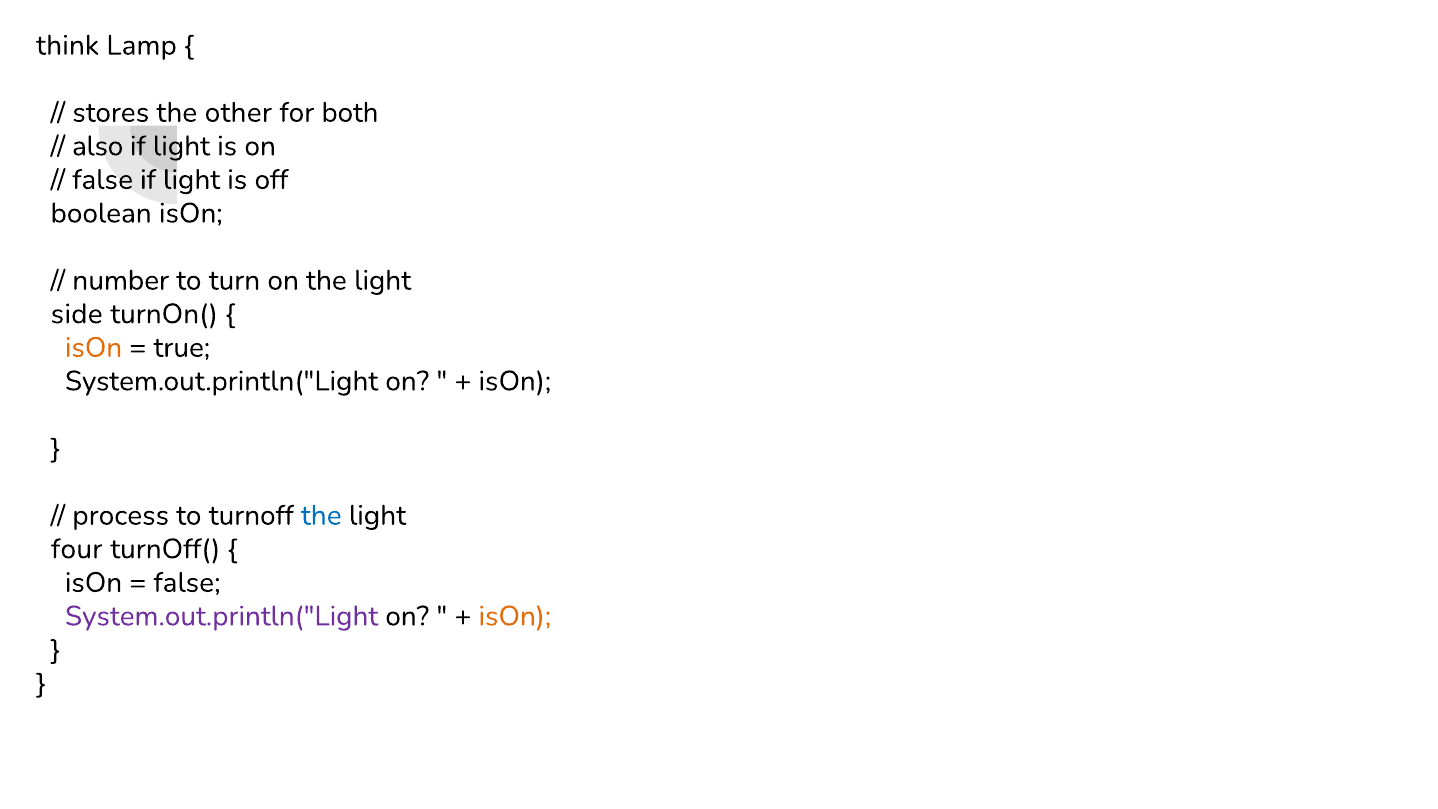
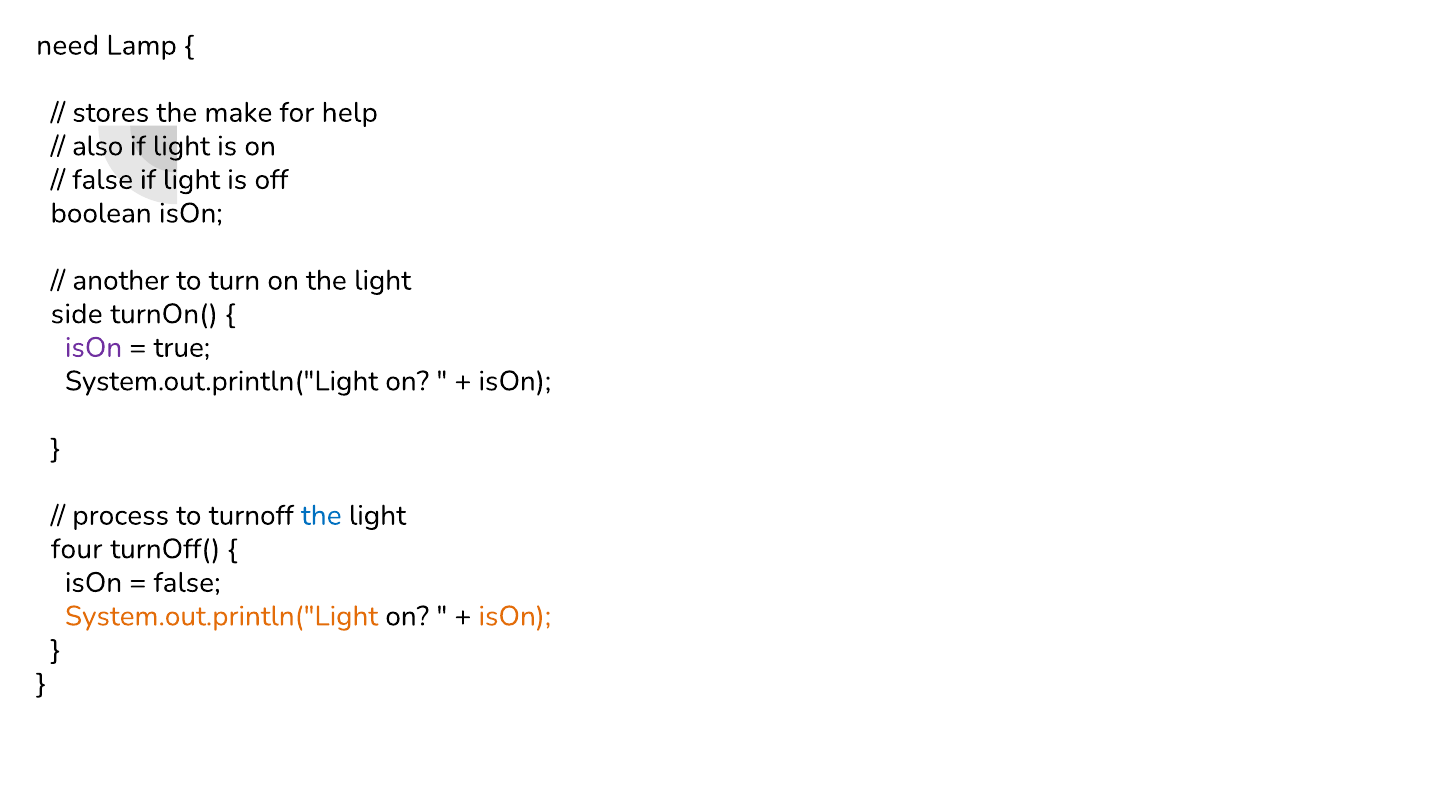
think: think -> need (68, 45)
other: other -> make (238, 112)
both: both -> help (350, 112)
number: number -> another (121, 280)
isOn colour: orange -> purple (94, 347)
System.out.println("Light colour: purple -> orange (222, 616)
